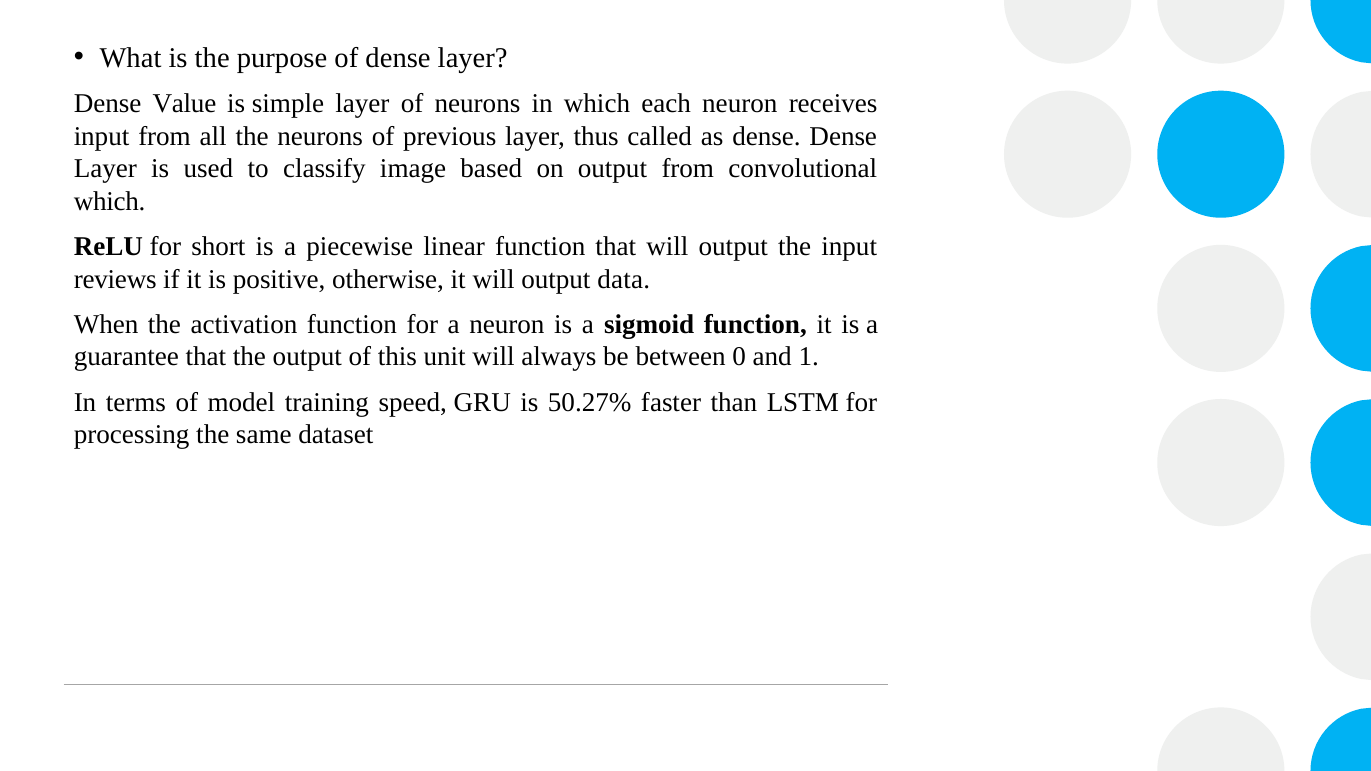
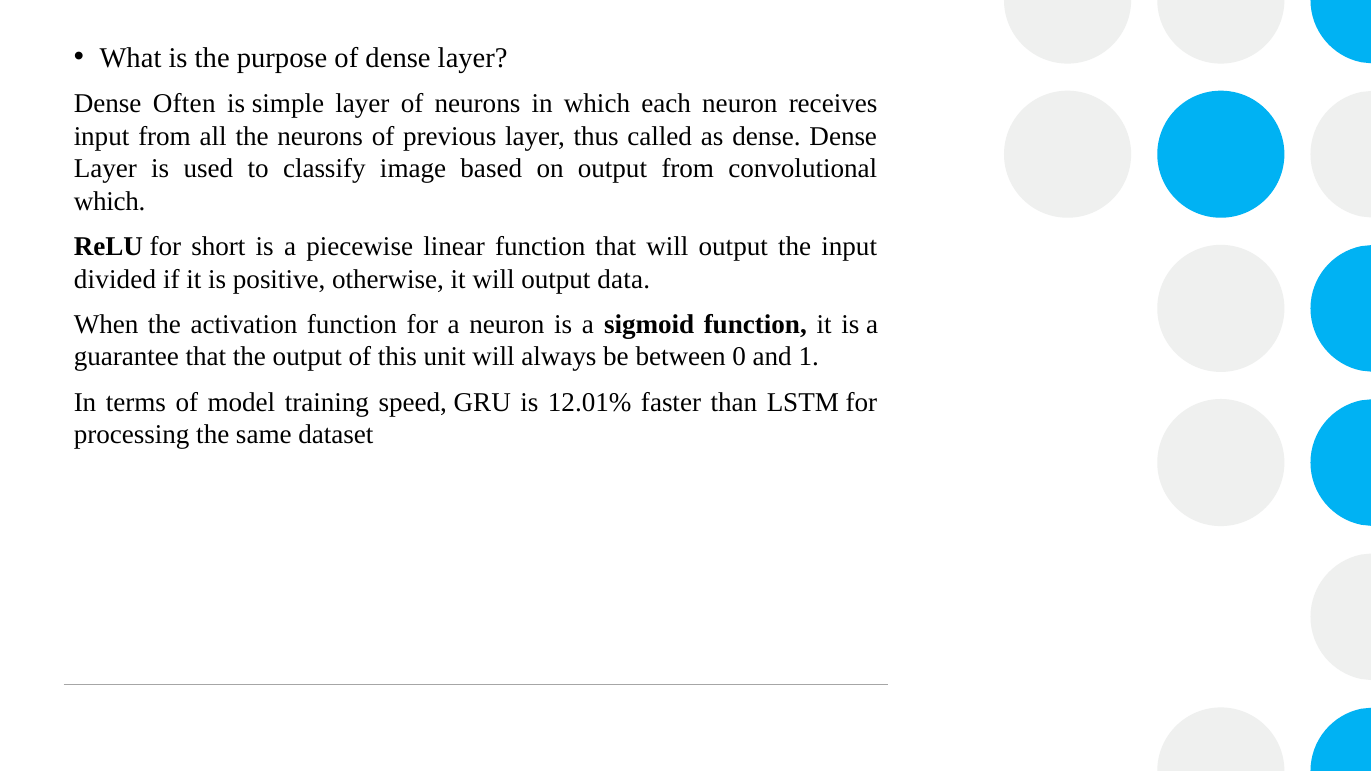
Value: Value -> Often (184, 104)
reviews: reviews -> divided (115, 279)
50.27%: 50.27% -> 12.01% (590, 402)
